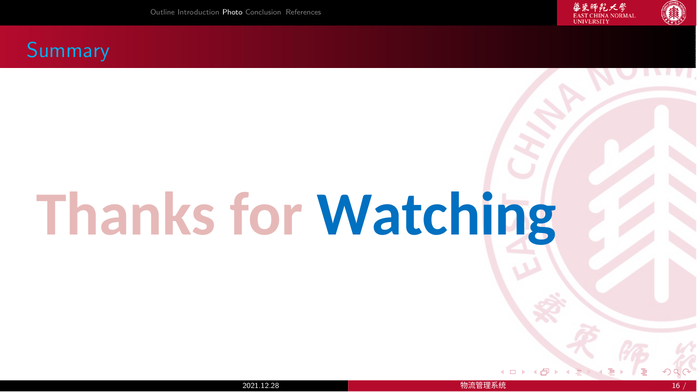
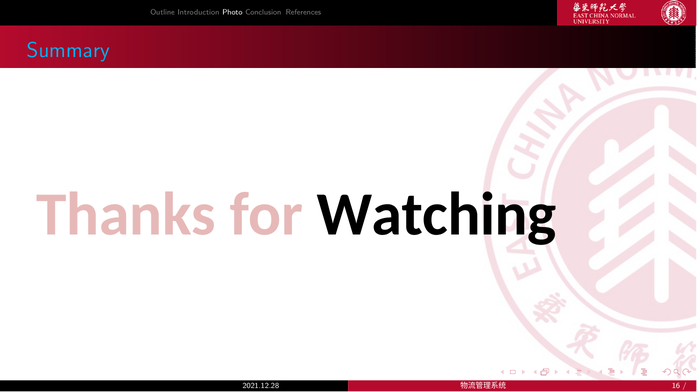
Watching colour: blue -> black (436, 215)
